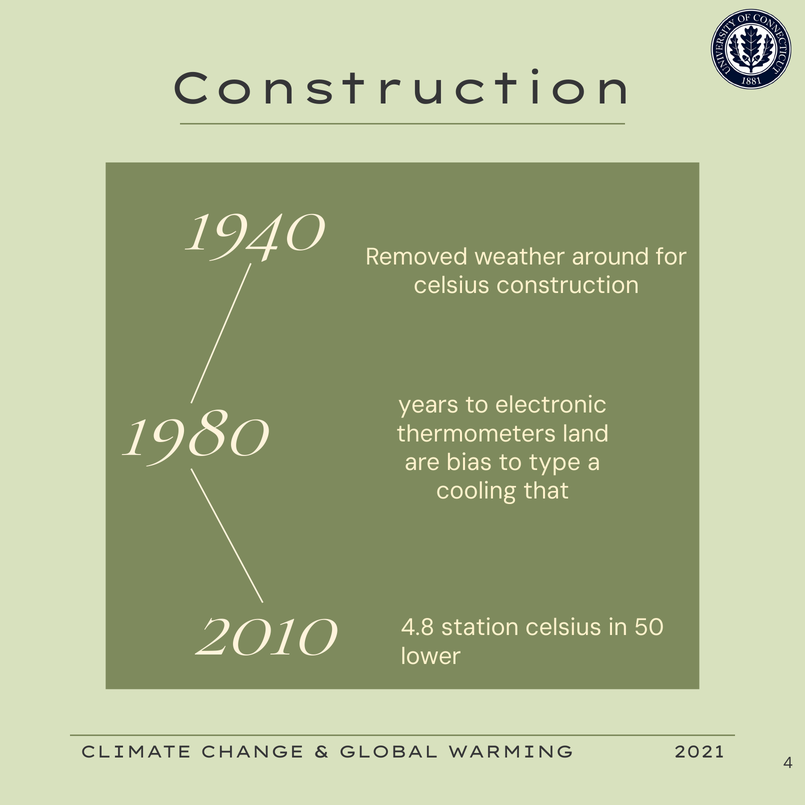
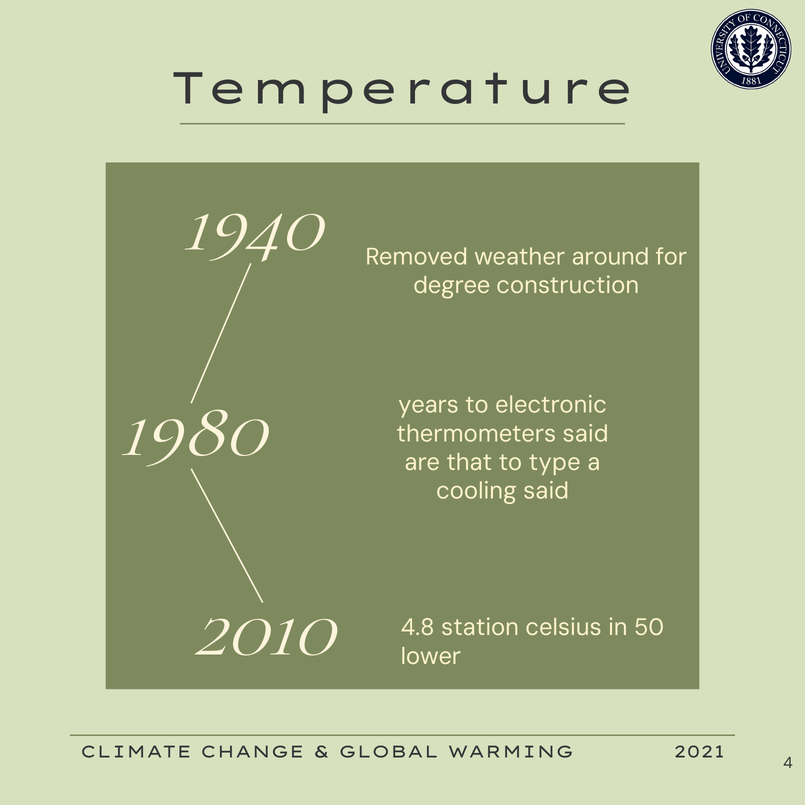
Construction: Construction -> Temperature (402, 89)
celsius: celsius -> degree (452, 285)
thermometers land: land -> said (586, 434)
bias: bias -> that (469, 462)
cooling that: that -> said (546, 491)
